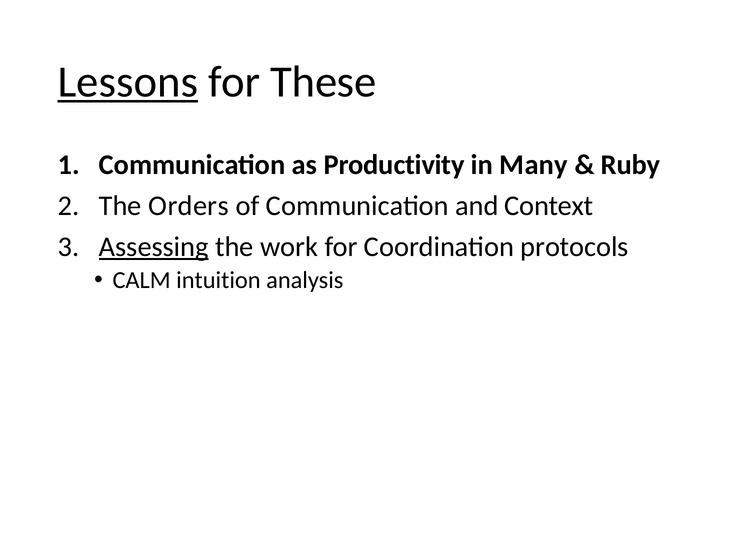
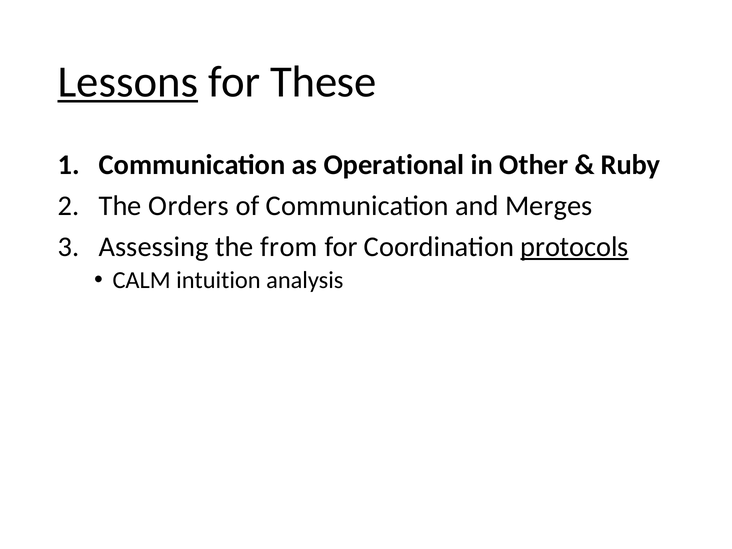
Productivity: Productivity -> Operational (394, 165)
Many: Many -> Other (534, 165)
Context: Context -> Merges (549, 206)
Assessing underline: present -> none (154, 247)
work: work -> from (289, 247)
protocols underline: none -> present (575, 247)
